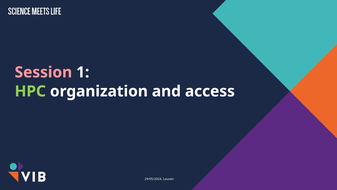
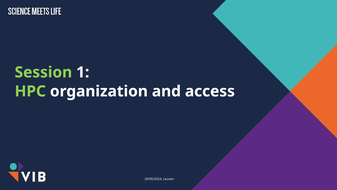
Session colour: pink -> light green (43, 72)
